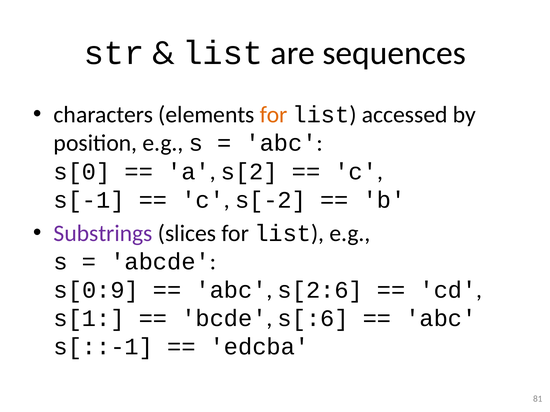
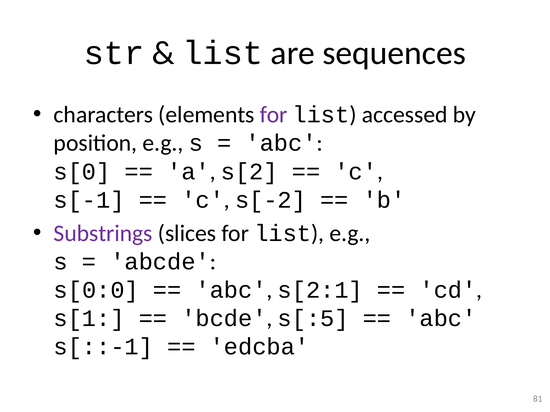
for colour: orange -> purple (274, 115)
s[0:9: s[0:9 -> s[0:0 (96, 290)
s[2:6: s[2:6 -> s[2:1 (320, 290)
s[:6: s[:6 -> s[:5 (313, 319)
